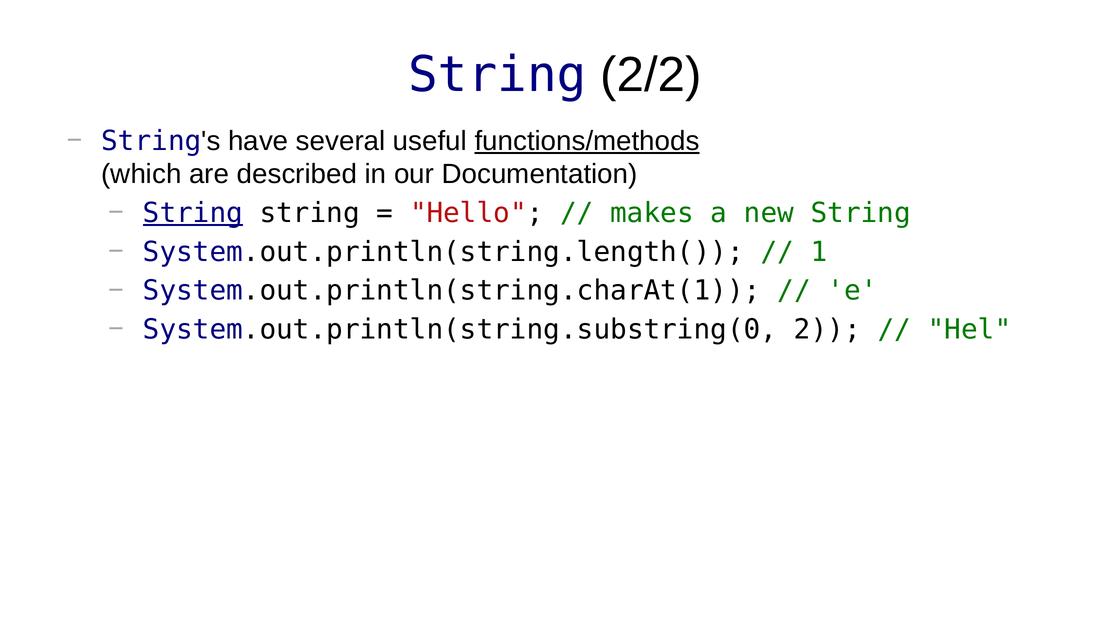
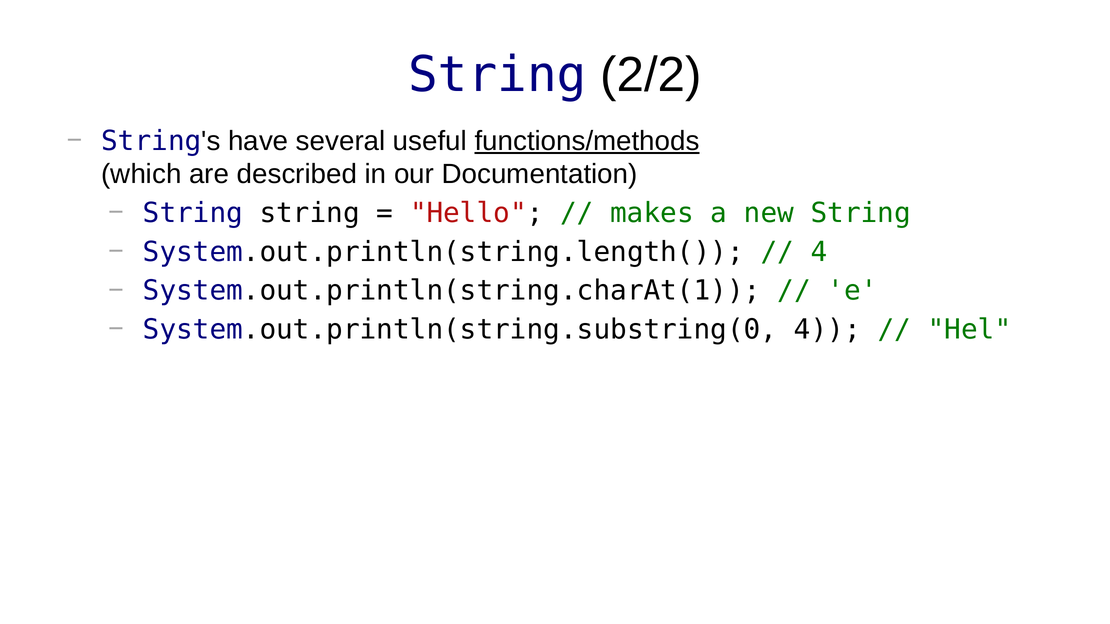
String underline: present -> none (193, 213)
1: 1 -> 4 (819, 252)
System.out.println(string.substring(0 2: 2 -> 4 (827, 330)
